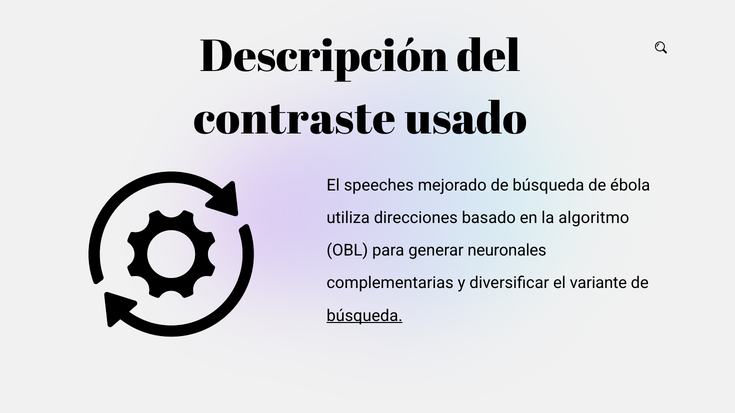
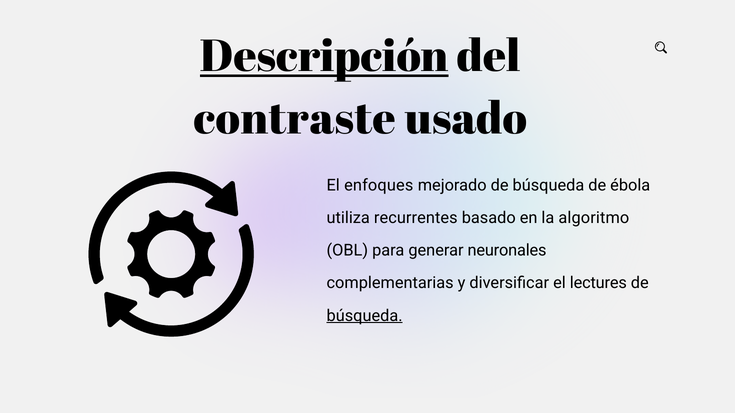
Descripción underline: none -> present (324, 56)
speeches: speeches -> enfoques (379, 185)
direcciones: direcciones -> recurrentes (416, 218)
variante: variante -> lectures (598, 283)
